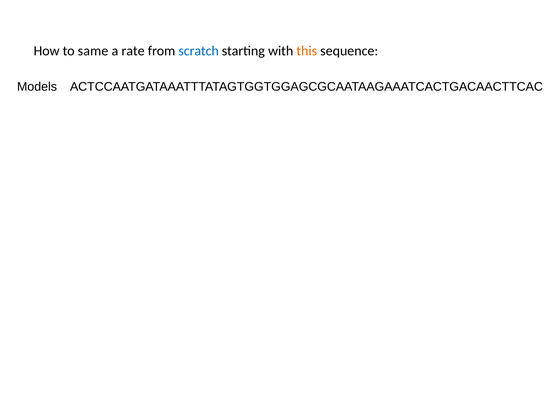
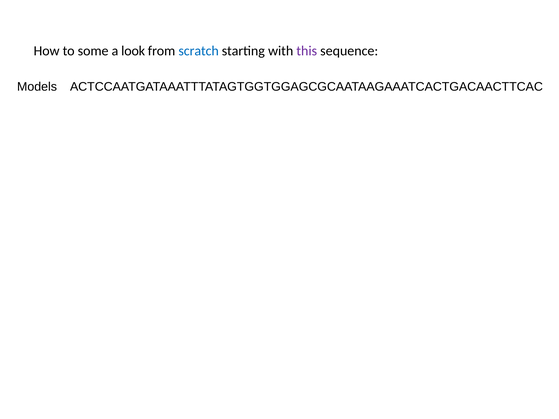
same: same -> some (93, 51)
rate: rate -> look (133, 51)
this colour: orange -> purple (307, 51)
